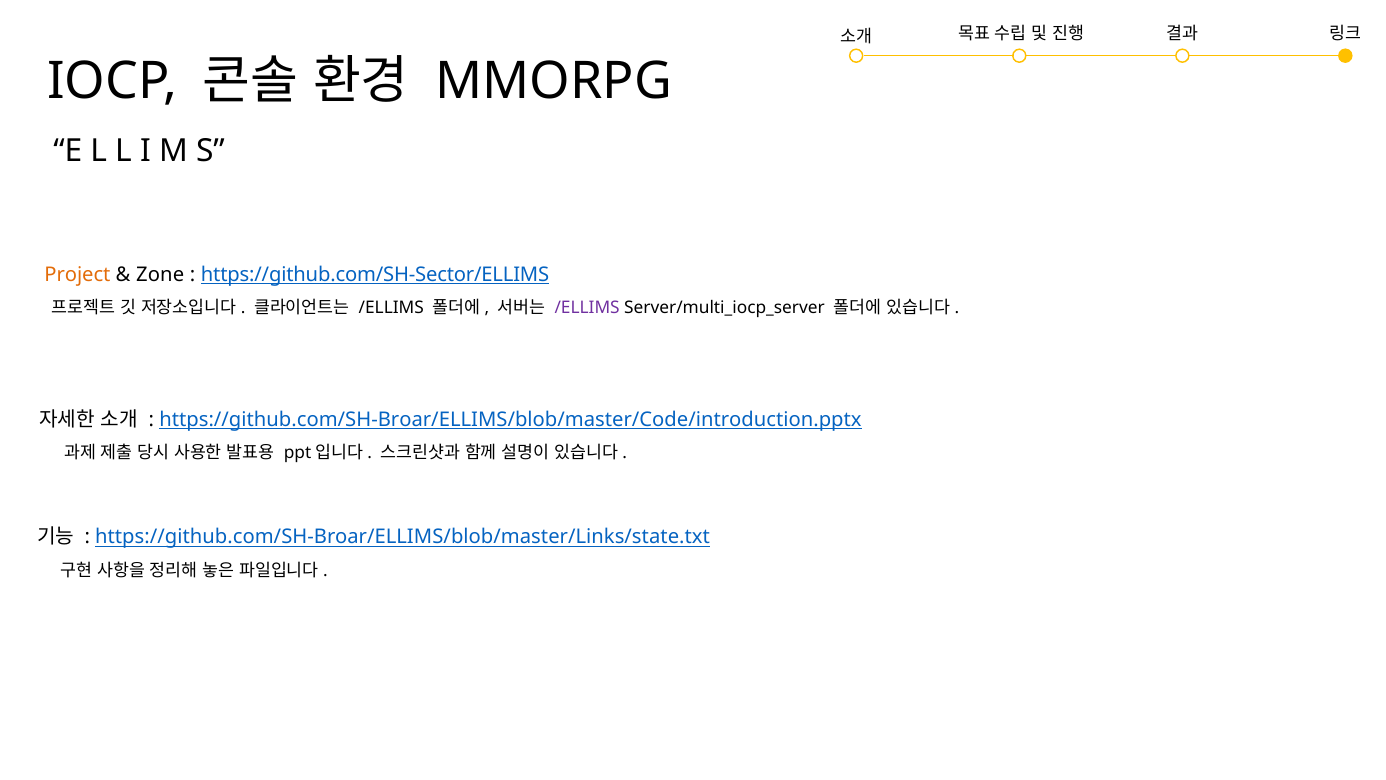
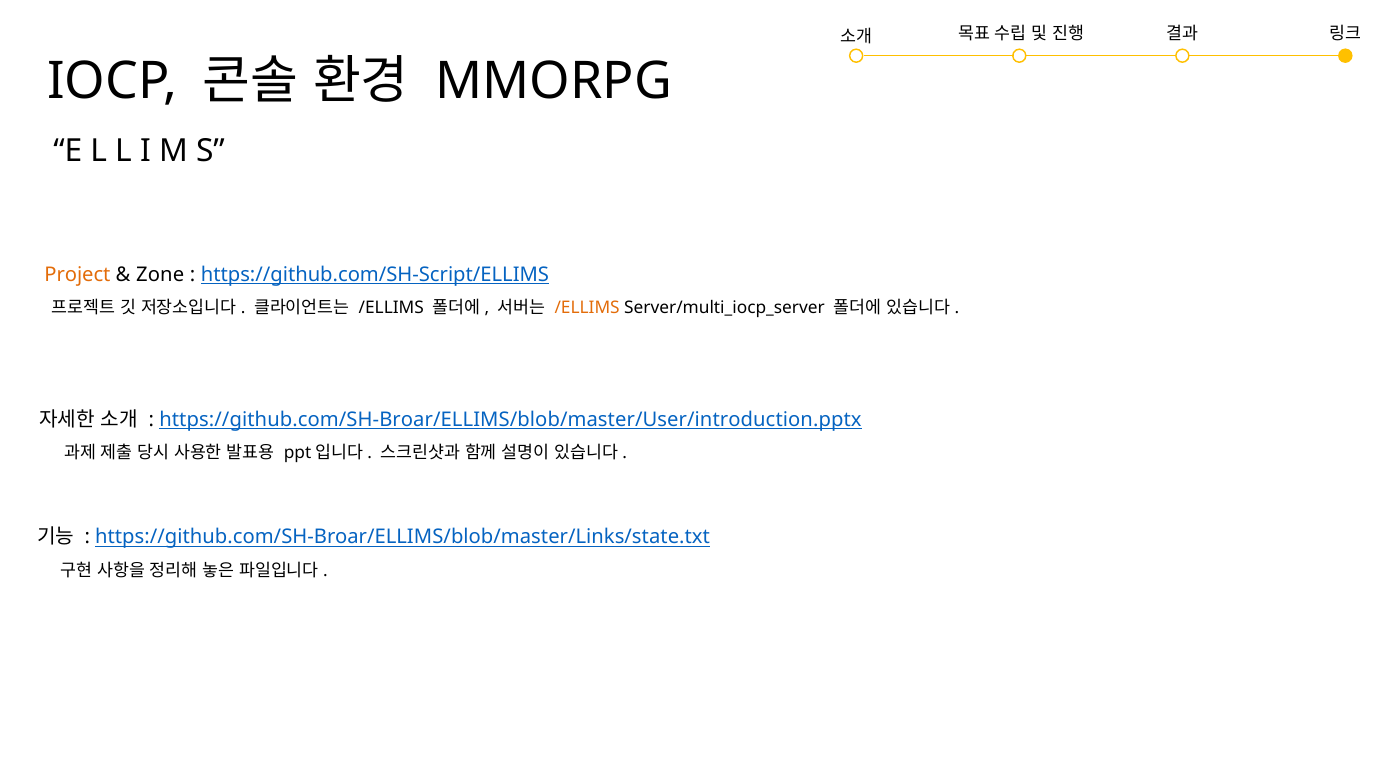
https://github.com/SH-Sector/ELLIMS: https://github.com/SH-Sector/ELLIMS -> https://github.com/SH-Script/ELLIMS (375, 274)
/ELLIMS colour: purple -> orange (587, 307)
https://github.com/SH-Broar/ELLIMS/blob/master/Code/introduction.pptx: https://github.com/SH-Broar/ELLIMS/blob/master/Code/introduction.pptx -> https://github.com/SH-Broar/ELLIMS/blob/master/User/introduction.pptx (510, 419)
